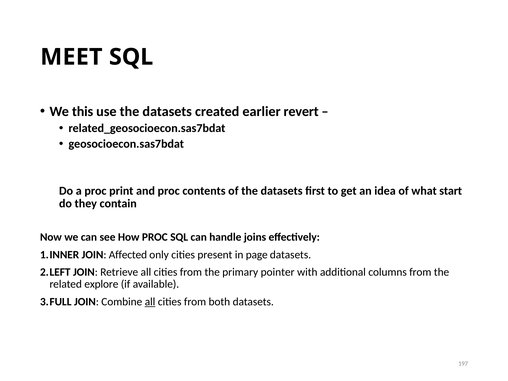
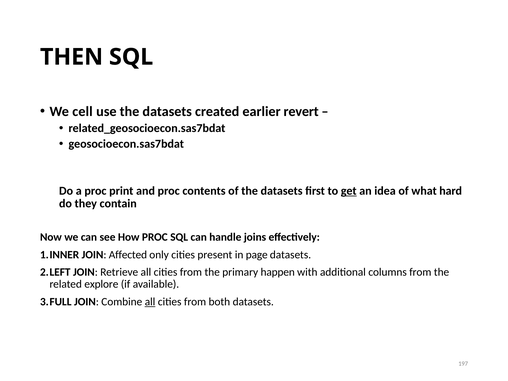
MEET: MEET -> THEN (72, 57)
this: this -> cell (82, 112)
get underline: none -> present (349, 191)
start: start -> hard (451, 191)
pointer: pointer -> happen (278, 272)
